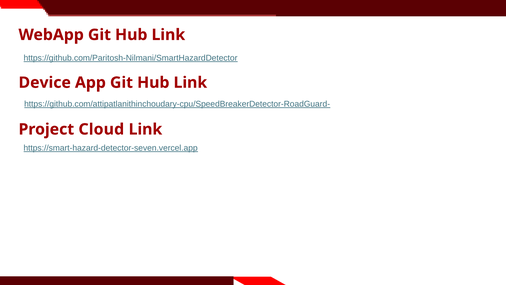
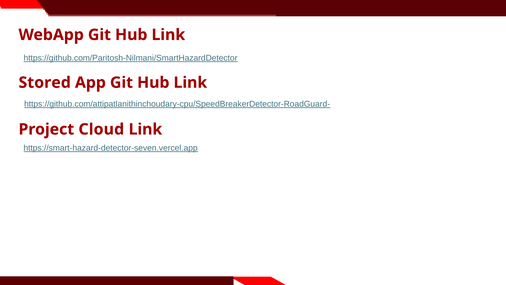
Device: Device -> Stored (45, 82)
